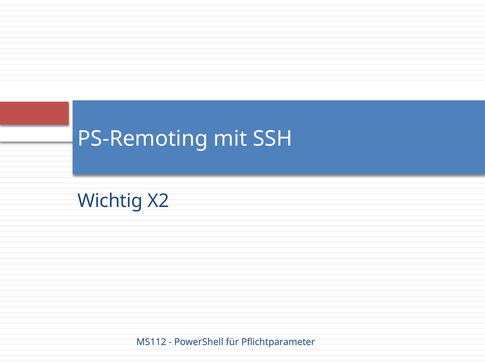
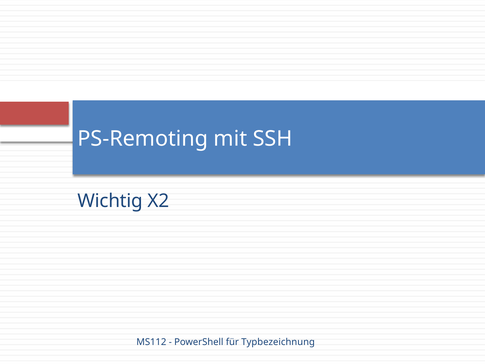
Pflichtparameter: Pflichtparameter -> Typbezeichnung (278, 342)
